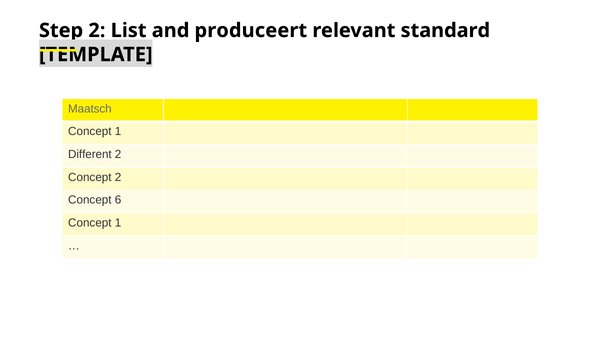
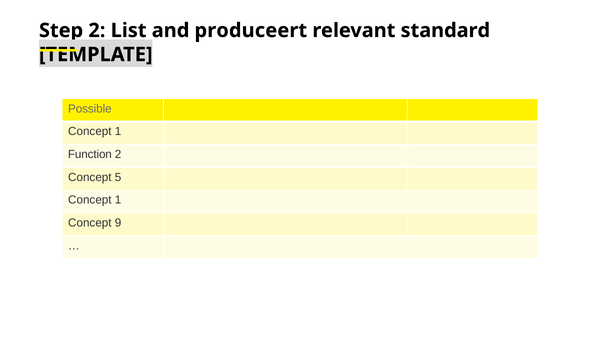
Maatsch: Maatsch -> Possible (90, 108)
Different: Different -> Function (90, 154)
Concept 2: 2 -> 5 (118, 177)
6: 6 -> 1 (118, 200)
1: 1 -> 9 (118, 223)
